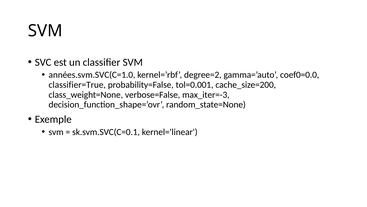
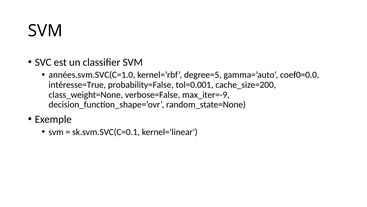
degree=2: degree=2 -> degree=5 (203, 75)
classifier=True: classifier=True -> intéresse=True (77, 85)
max_iter=-3: max_iter=-3 -> max_iter=-9 (206, 95)
